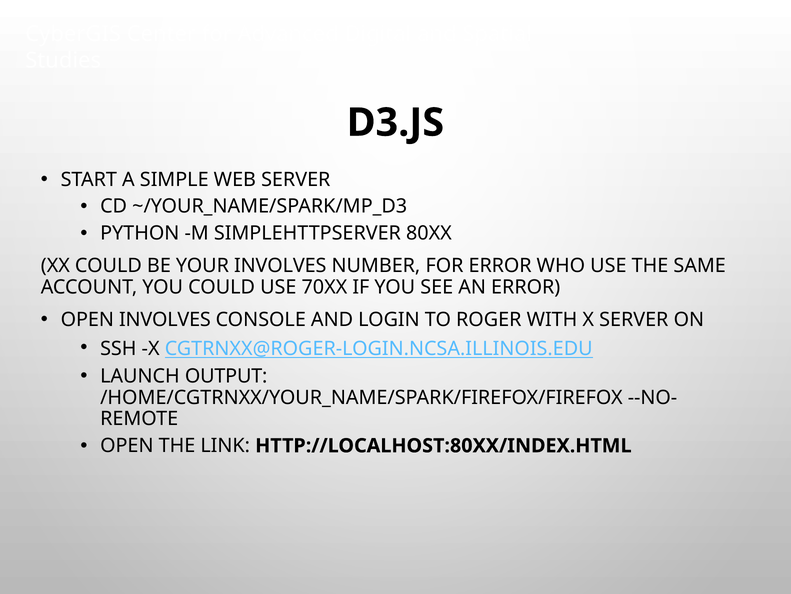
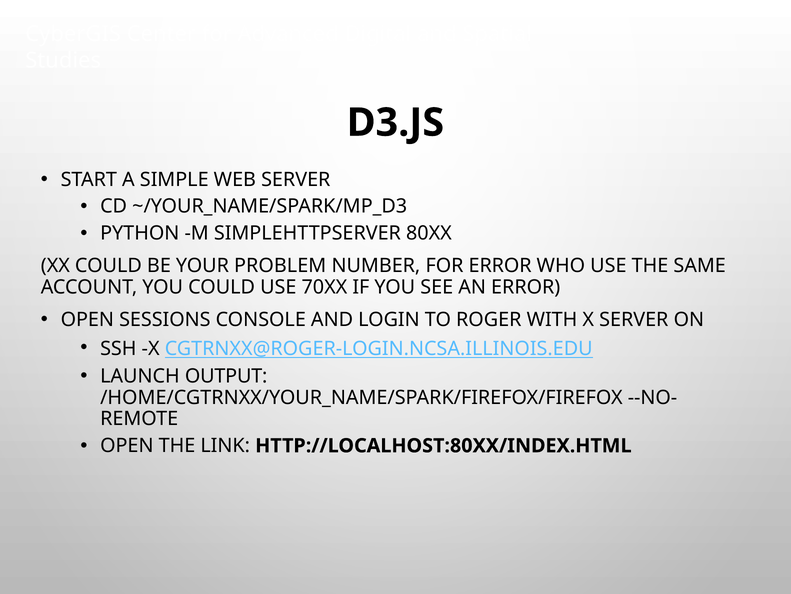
YOUR INVOLVES: INVOLVES -> PROBLEM (280, 265)
OPEN INVOLVES: INVOLVES -> SESSIONS (165, 319)
